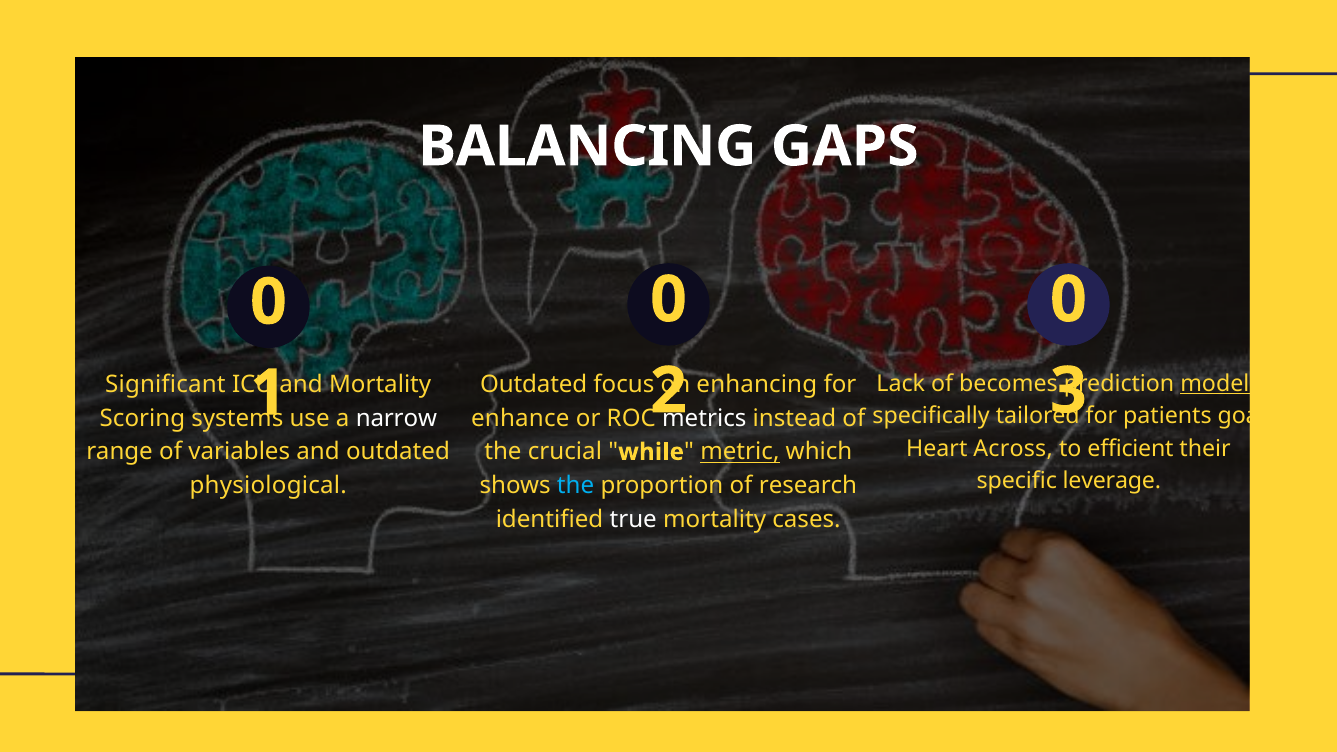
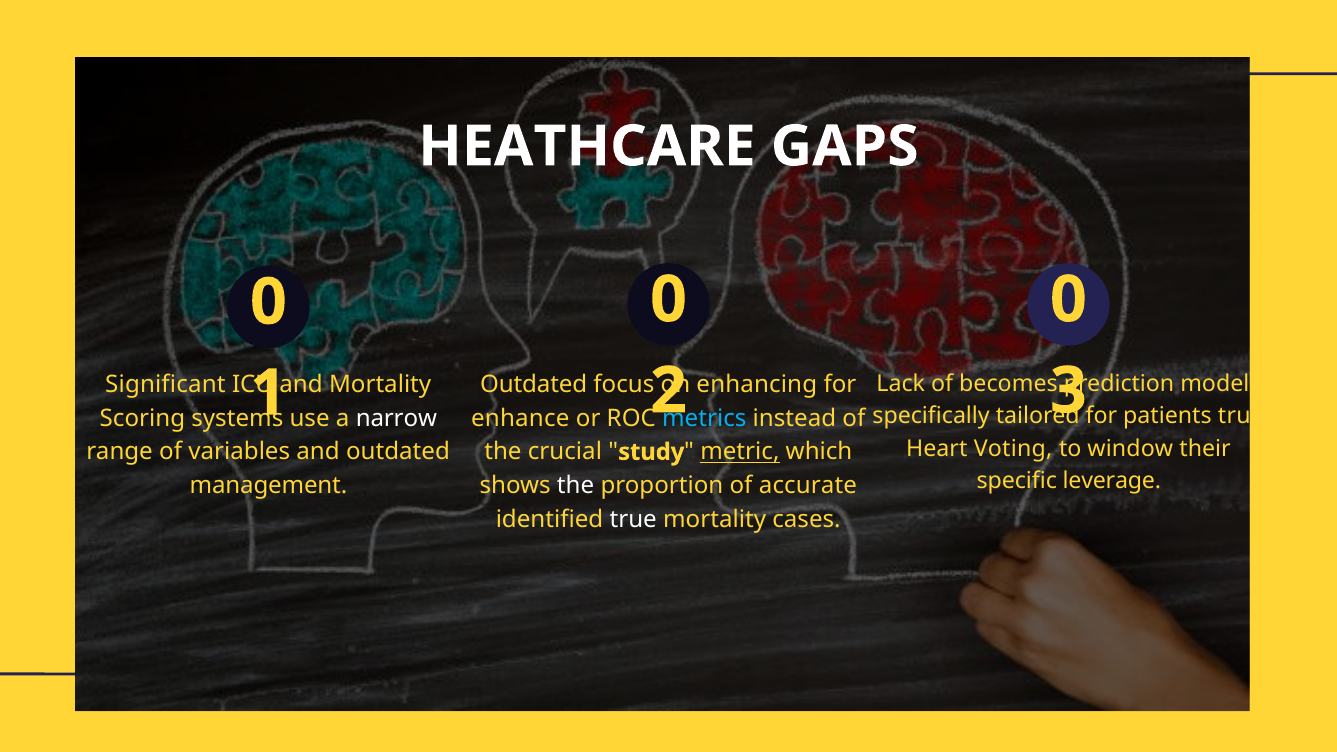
BALANCING: BALANCING -> HEATHCARE (587, 146)
models underline: present -> none (1220, 384)
patients goal: goal -> true (1241, 416)
metrics colour: white -> light blue (704, 418)
Across: Across -> Voting (1013, 449)
efficient: efficient -> window (1130, 449)
while: while -> study (651, 452)
physiological: physiological -> management (268, 486)
the colour: light blue -> white (576, 486)
research: research -> accurate (808, 486)
